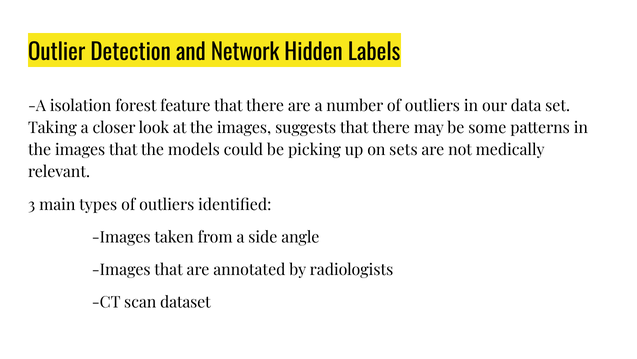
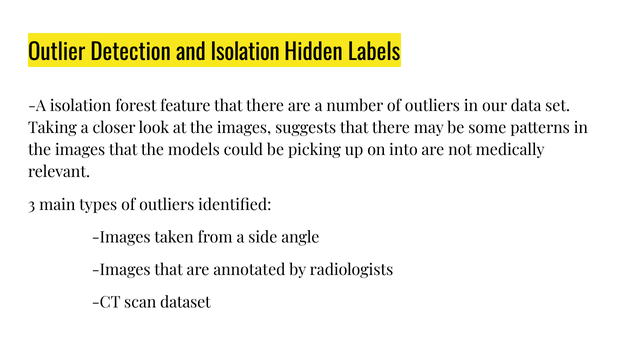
and Network: Network -> Isolation (245, 53)
sets: sets -> into (404, 150)
